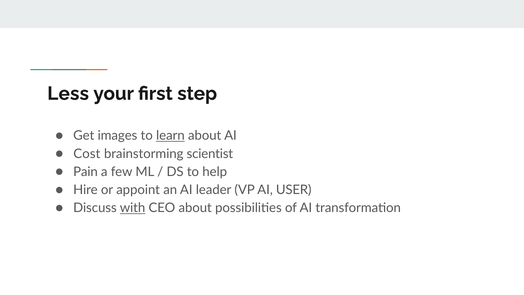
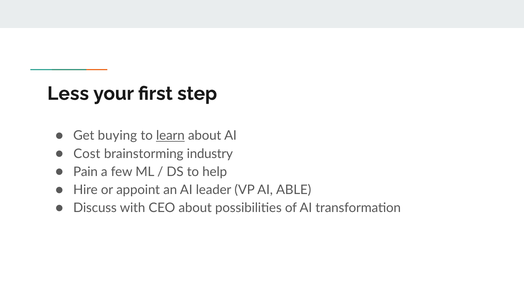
images: images -> buying (117, 136)
scientist: scientist -> industry (210, 154)
USER: USER -> ABLE (294, 190)
with underline: present -> none (133, 208)
